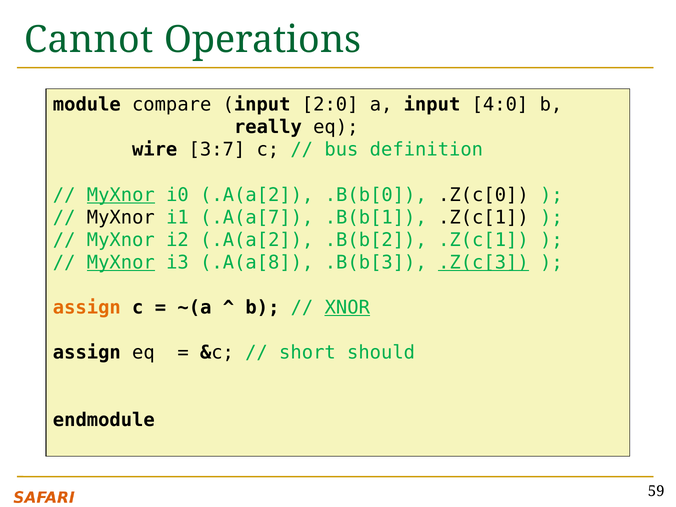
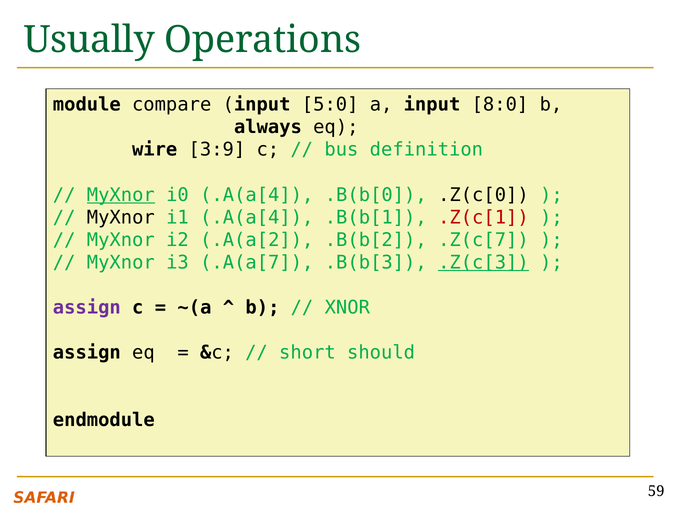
Cannot: Cannot -> Usually (89, 40)
2:0: 2:0 -> 5:0 (330, 105)
4:0: 4:0 -> 8:0 (500, 105)
really: really -> always (268, 127)
3:7: 3:7 -> 3:9 (217, 150)
i0 .A(a[2: .A(a[2 -> .A(a[4 (257, 195)
i1 .A(a[7: .A(a[7 -> .A(a[4 (257, 217)
.Z(c[1 colour: black -> red (483, 217)
.B(b[2 .Z(c[1: .Z(c[1 -> .Z(c[7 (483, 240)
MyXnor underline: present -> none (121, 262)
.A(a[8: .A(a[8 -> .A(a[7 (257, 262)
assign colour: orange -> purple (87, 308)
XNOR underline: present -> none (347, 308)
